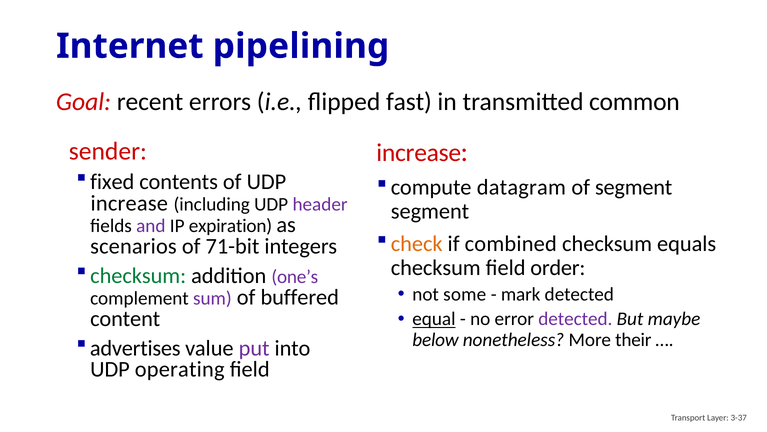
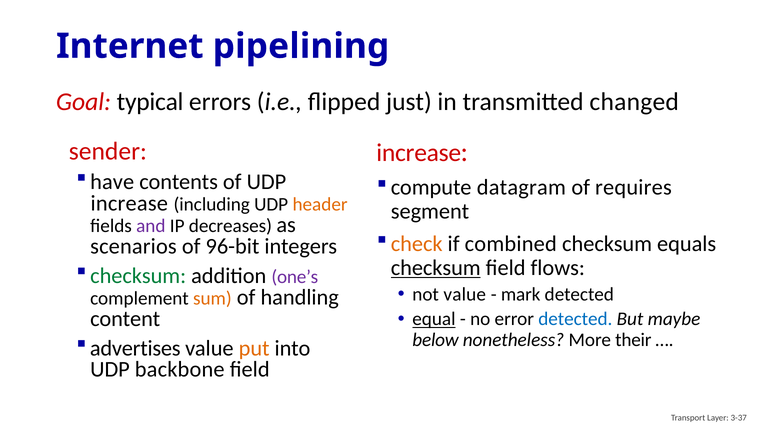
recent: recent -> typical (150, 102)
fast: fast -> just (409, 102)
common: common -> changed (634, 102)
fixed: fixed -> have (112, 182)
of segment: segment -> requires (633, 187)
header colour: purple -> orange (320, 204)
expiration: expiration -> decreases (230, 226)
71-bit: 71-bit -> 96-bit (232, 246)
checksum underline: none -> present (436, 268)
order: order -> flows (558, 268)
not some: some -> value (465, 294)
sum colour: purple -> orange (212, 298)
buffered: buffered -> handling (300, 297)
detected colour: purple -> blue (575, 319)
put colour: purple -> orange (254, 348)
operating: operating -> backbone (180, 369)
